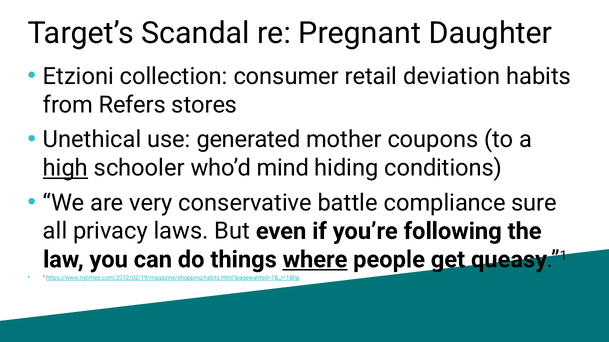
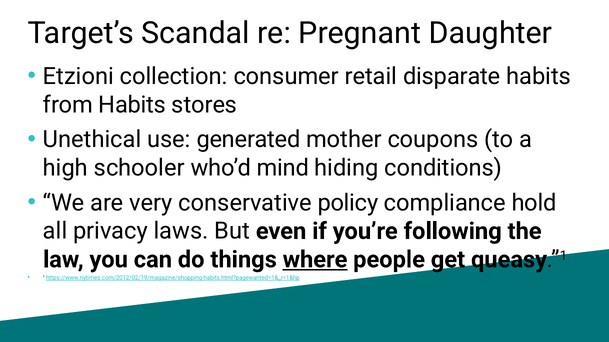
deviation: deviation -> disparate (452, 76)
from Refers: Refers -> Habits (132, 105)
high underline: present -> none (66, 168)
battle: battle -> policy (348, 203)
sure: sure -> hold (534, 203)
